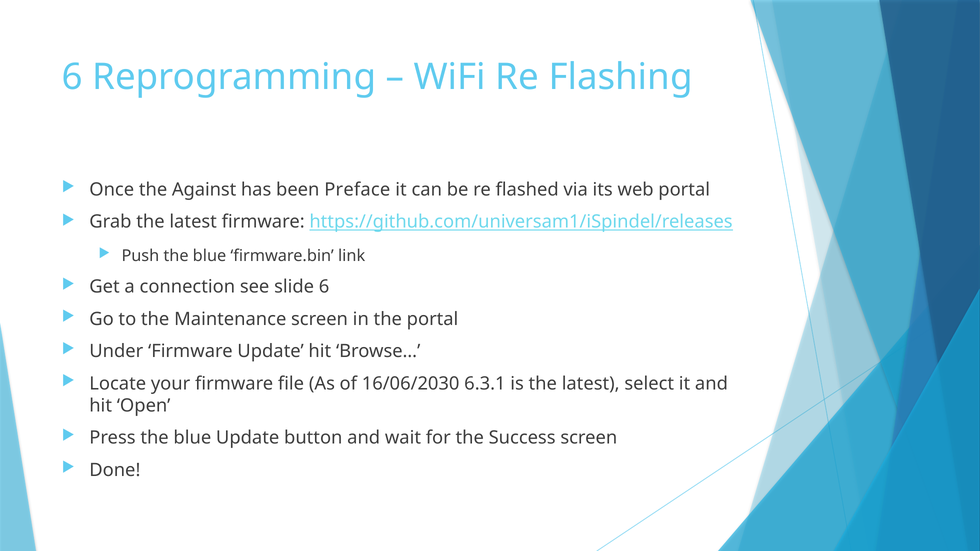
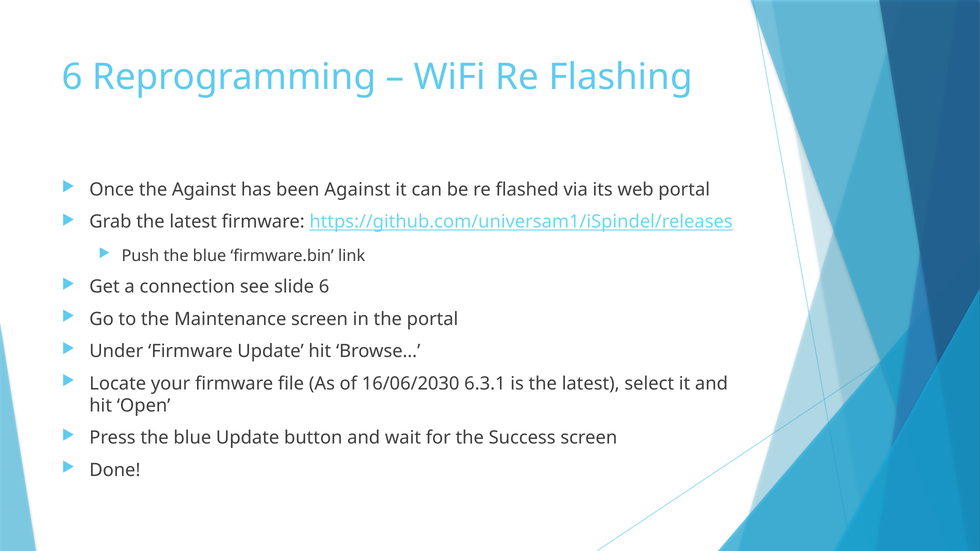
been Preface: Preface -> Against (357, 190)
